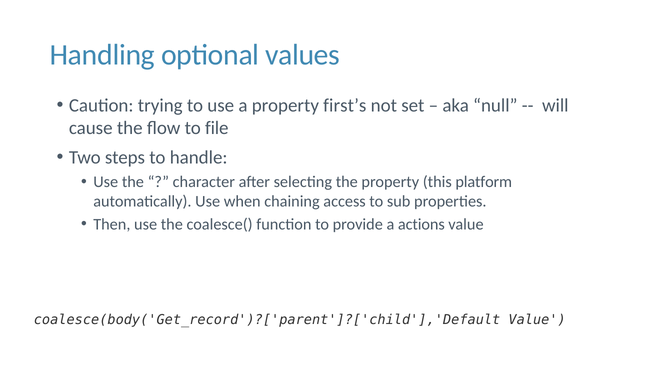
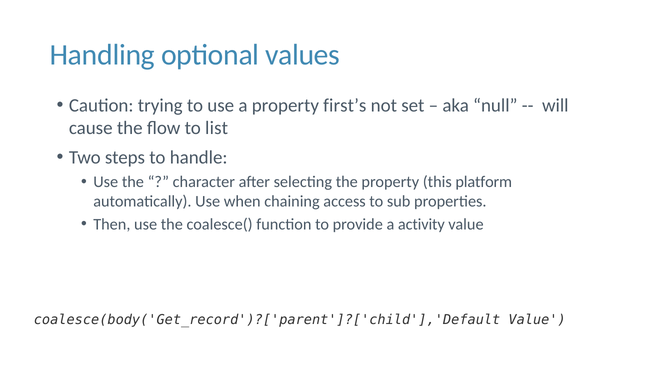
file: file -> list (217, 128)
actions: actions -> activity (421, 225)
